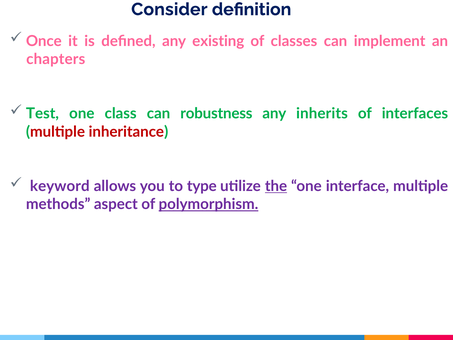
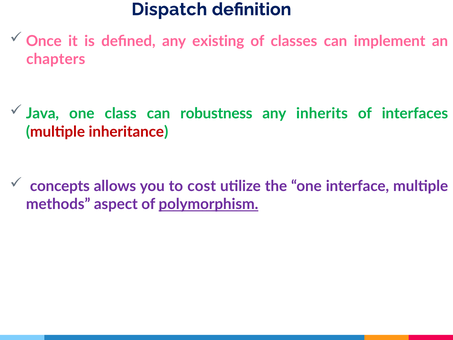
Consider: Consider -> Dispatch (169, 9)
Test: Test -> Java (42, 114)
keyword: keyword -> concepts (60, 186)
type: type -> cost (202, 186)
the underline: present -> none (276, 186)
